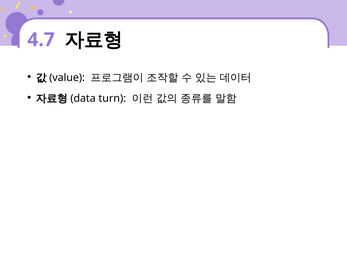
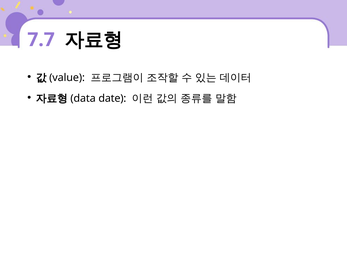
4.7: 4.7 -> 7.7 (41, 40)
turn: turn -> date (112, 98)
